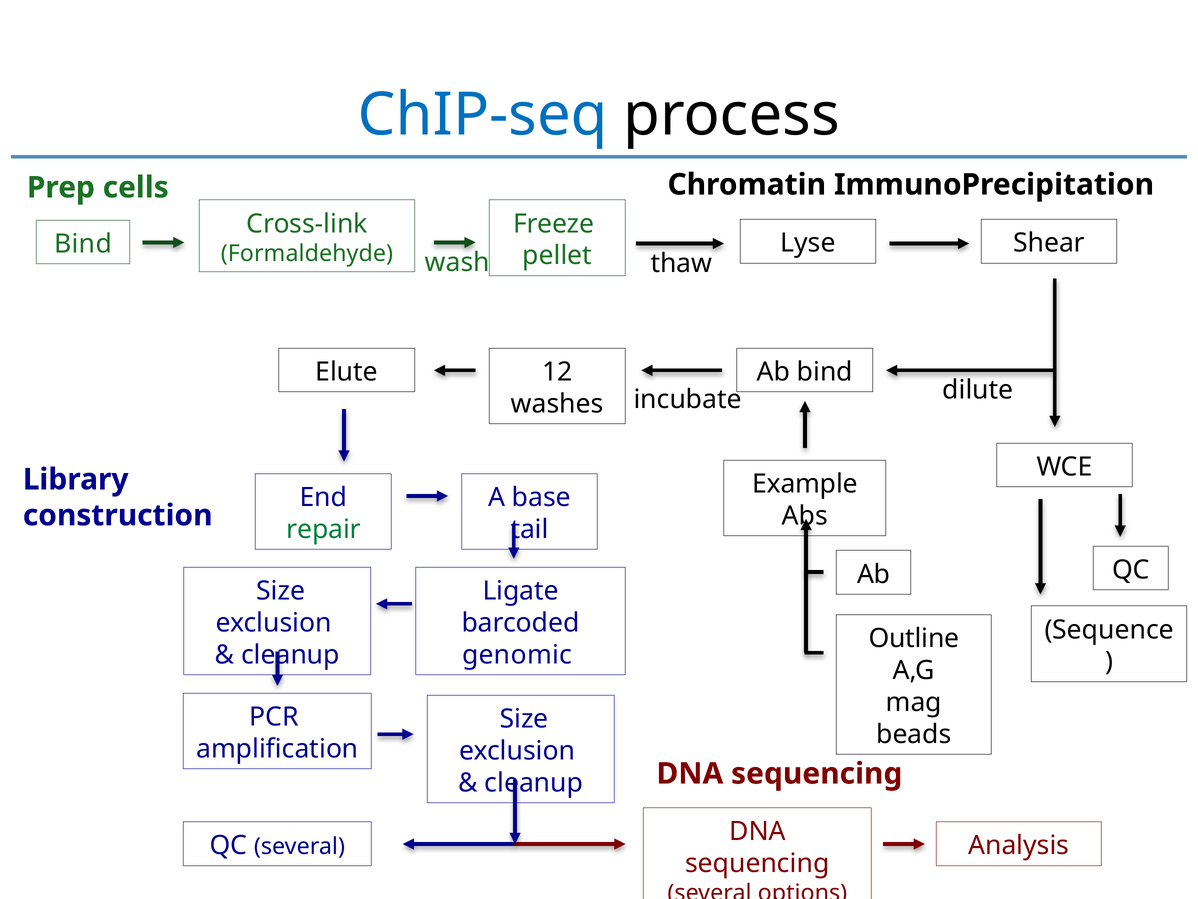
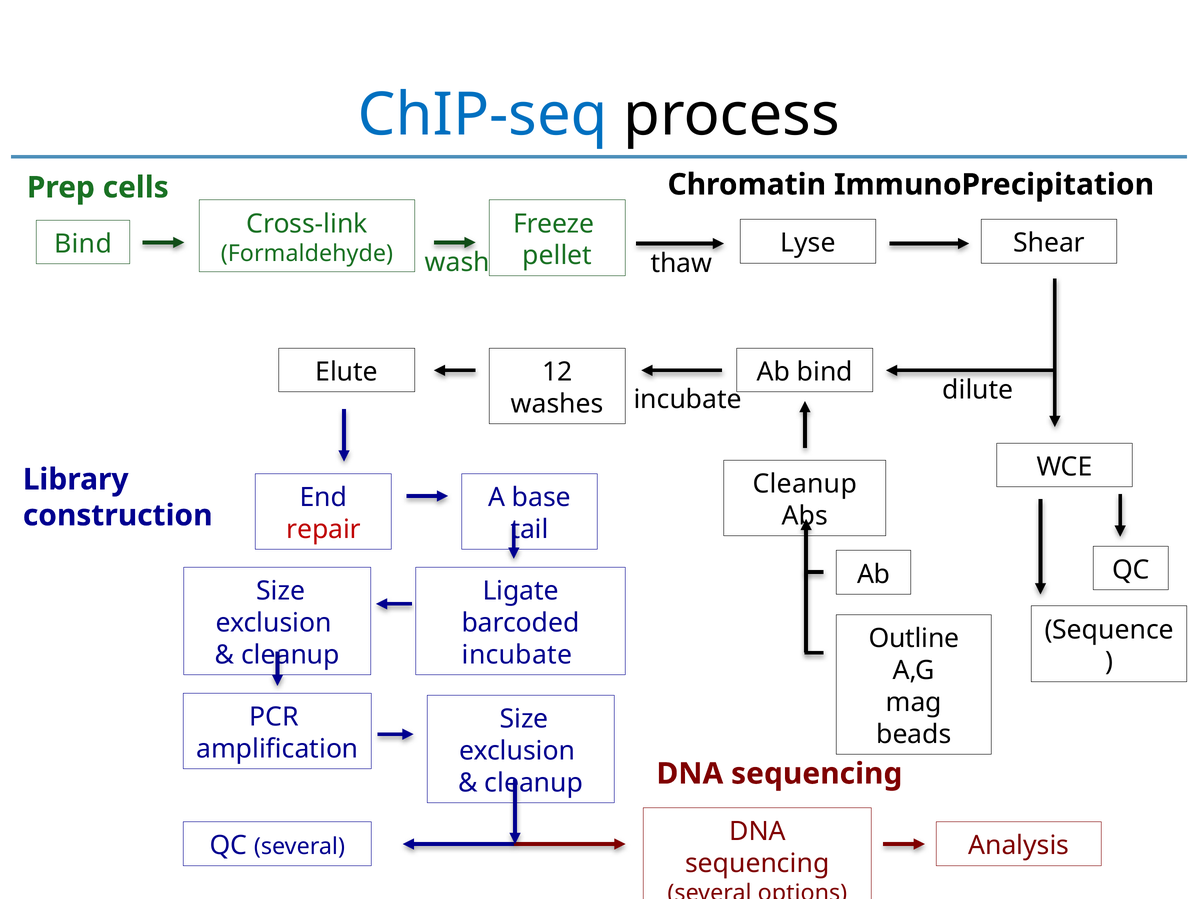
Example: Example -> Cleanup (805, 484)
repair colour: green -> red (324, 529)
genomic: genomic -> incubate (517, 654)
